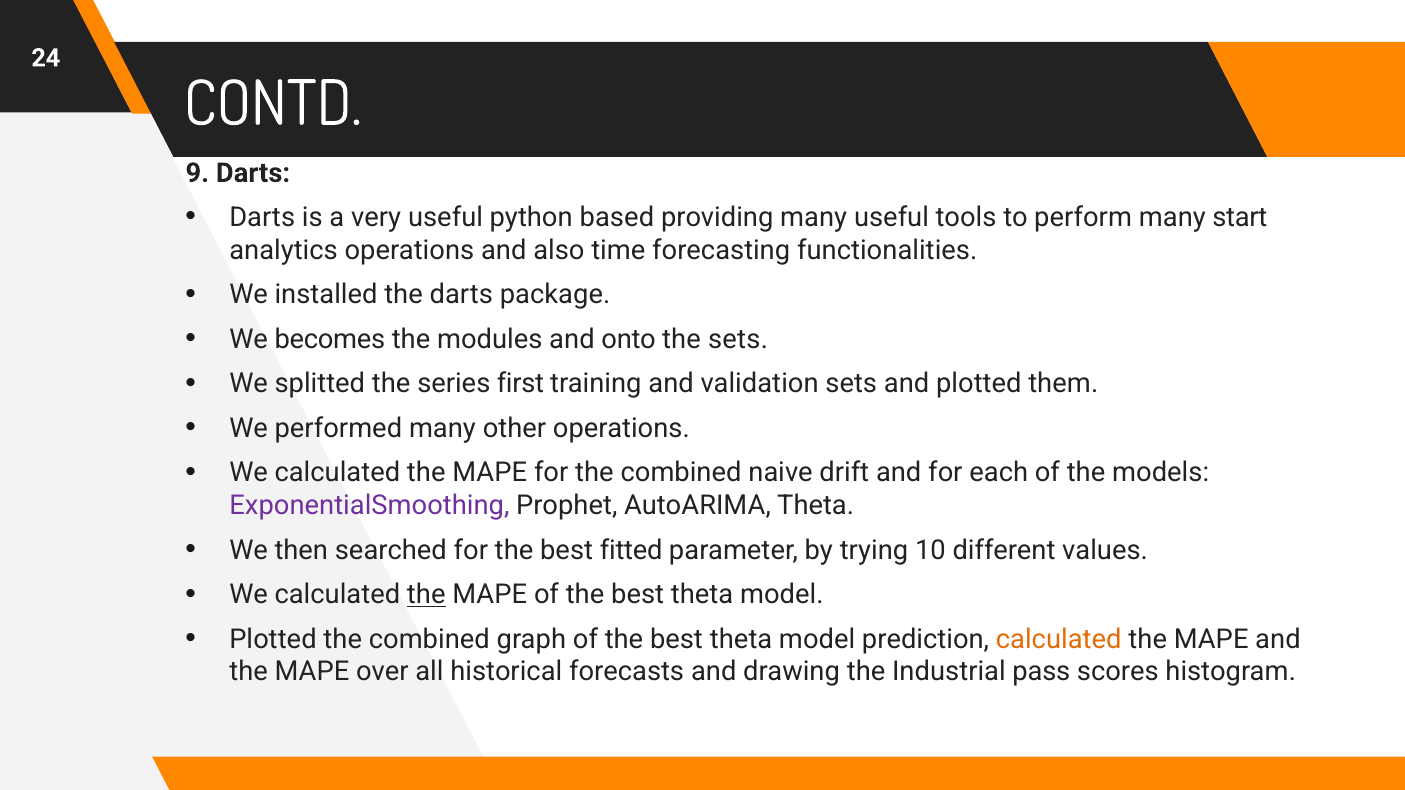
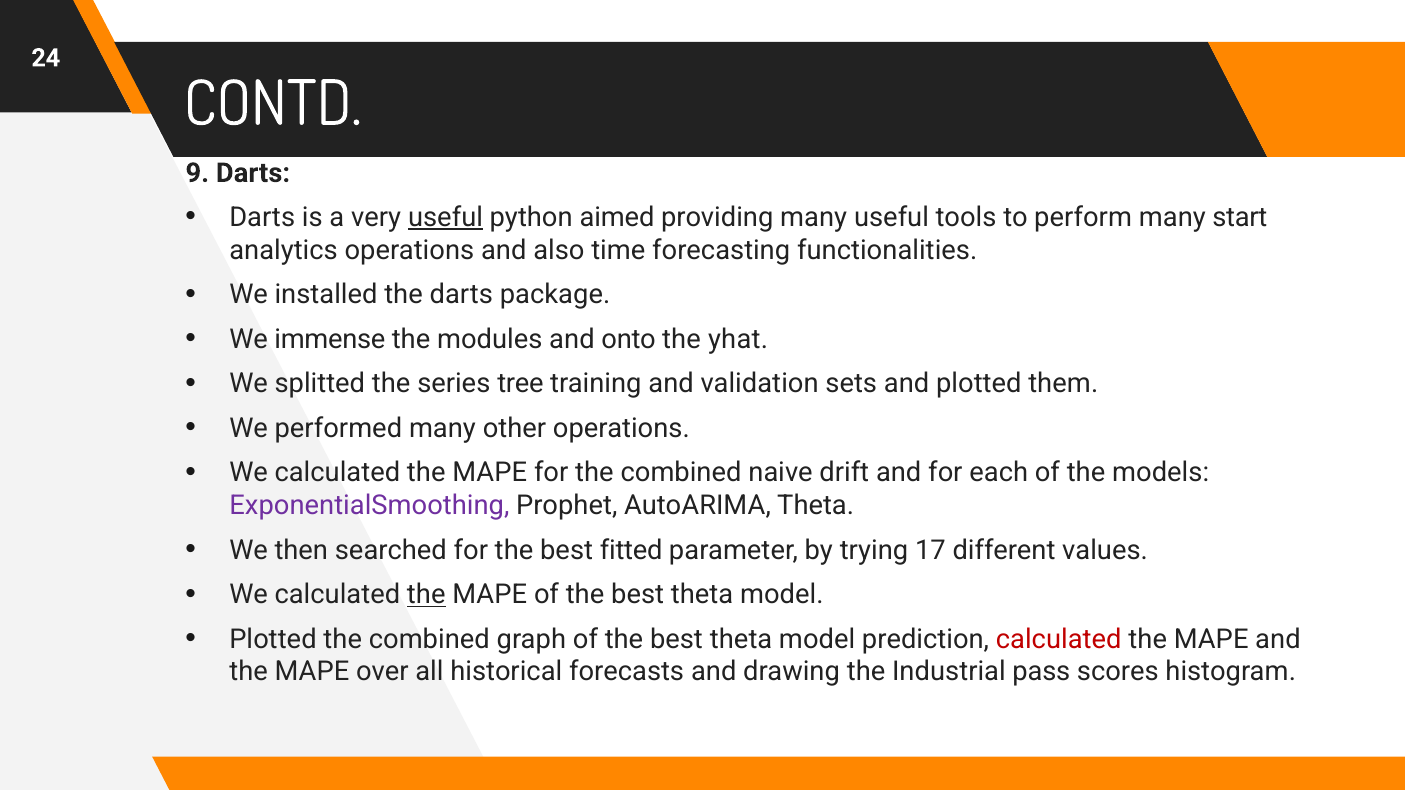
useful underline: none -> present (446, 218)
based: based -> aimed (617, 218)
becomes: becomes -> immense (330, 339)
the sets: sets -> yhat (738, 339)
first: first -> tree (520, 384)
10: 10 -> 17 (930, 550)
calculated colour: orange -> red (1059, 639)
